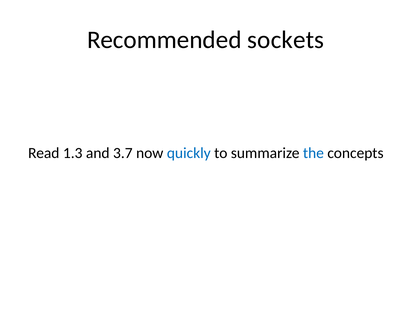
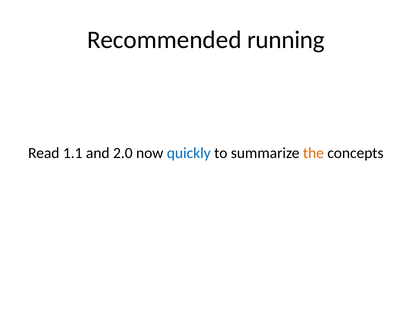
sockets: sockets -> running (286, 40)
1.3: 1.3 -> 1.1 (73, 153)
3.7: 3.7 -> 2.0 (123, 153)
the colour: blue -> orange (313, 153)
